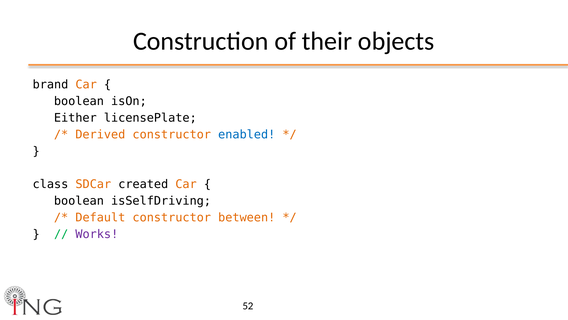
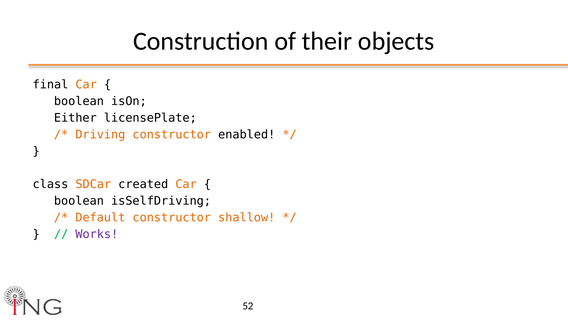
brand: brand -> final (50, 85)
Derived: Derived -> Driving (100, 134)
enabled colour: blue -> black (247, 134)
between: between -> shallow (247, 217)
